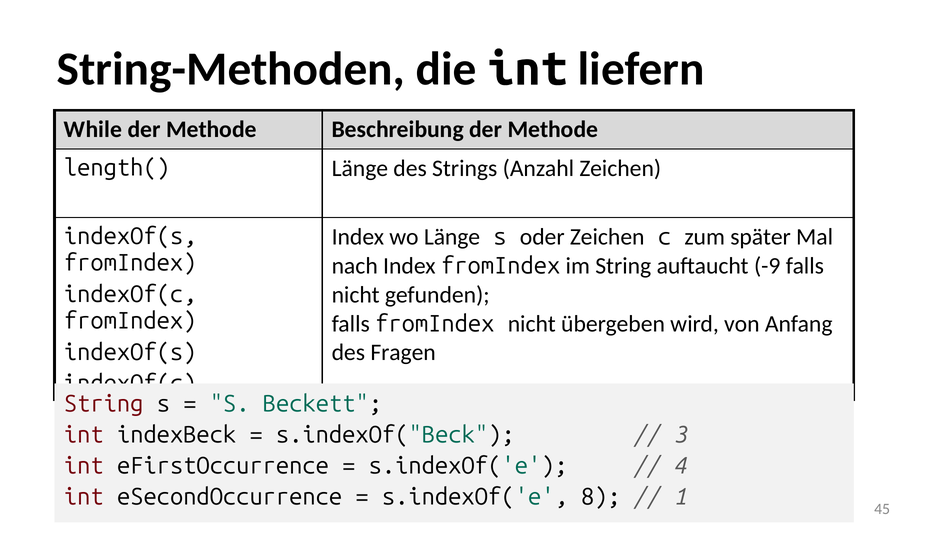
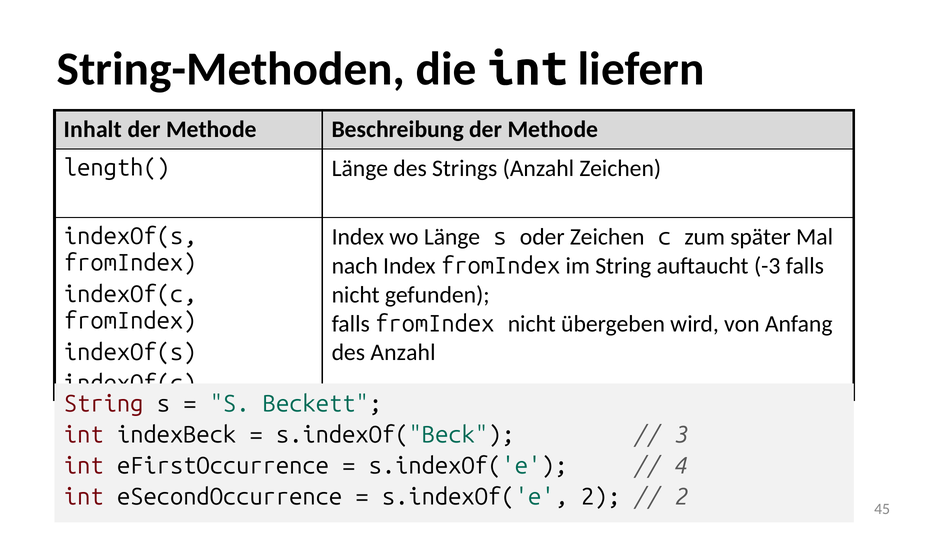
While: While -> Inhalt (93, 130)
-9: -9 -> -3 (767, 266)
des Fragen: Fragen -> Anzahl (403, 352)
s.indexOf('e 8: 8 -> 2 (601, 497)
1: 1 -> 2 (680, 497)
